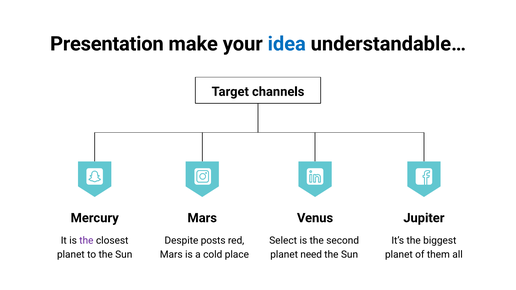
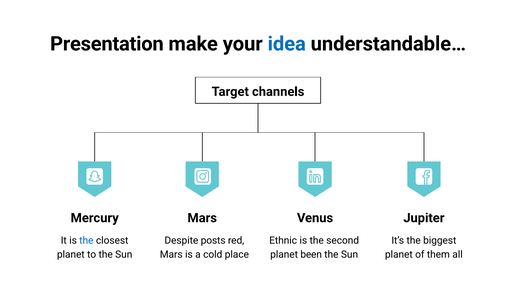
the colour: purple -> blue (86, 241)
Select: Select -> Ethnic (283, 241)
need: need -> been (311, 255)
